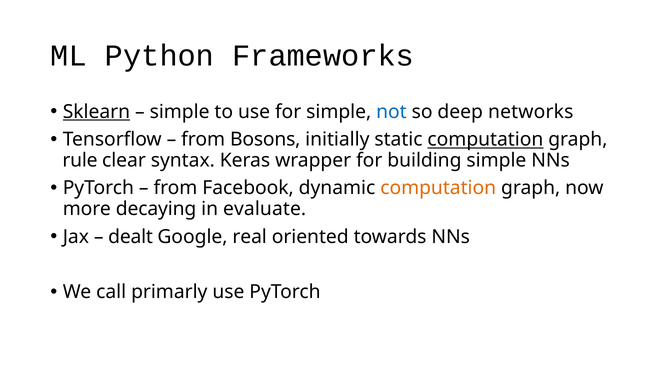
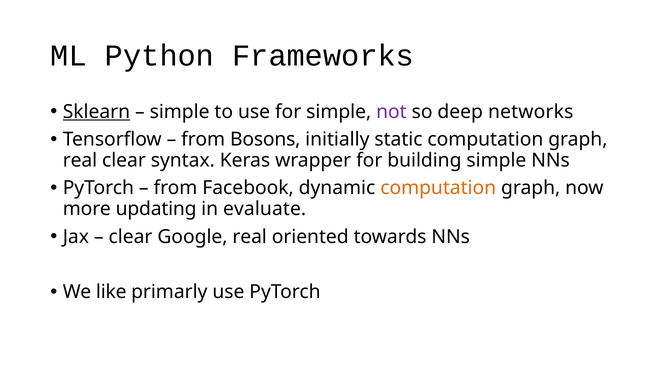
not colour: blue -> purple (391, 112)
computation underline: present -> none (485, 139)
rule: rule -> real (80, 160)
decaying: decaying -> updating (156, 209)
dealt: dealt -> clear (131, 237)
call: call -> like (111, 292)
